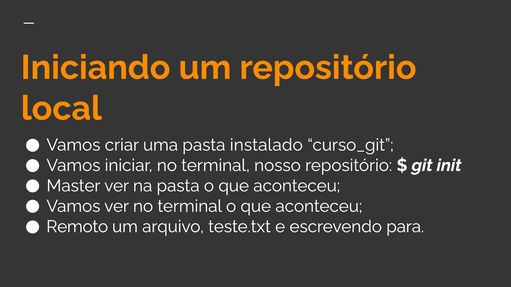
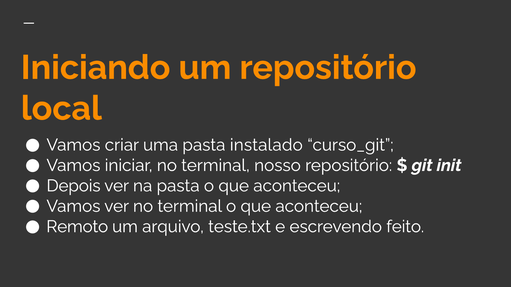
Master: Master -> Depois (74, 186)
para: para -> feito (405, 227)
